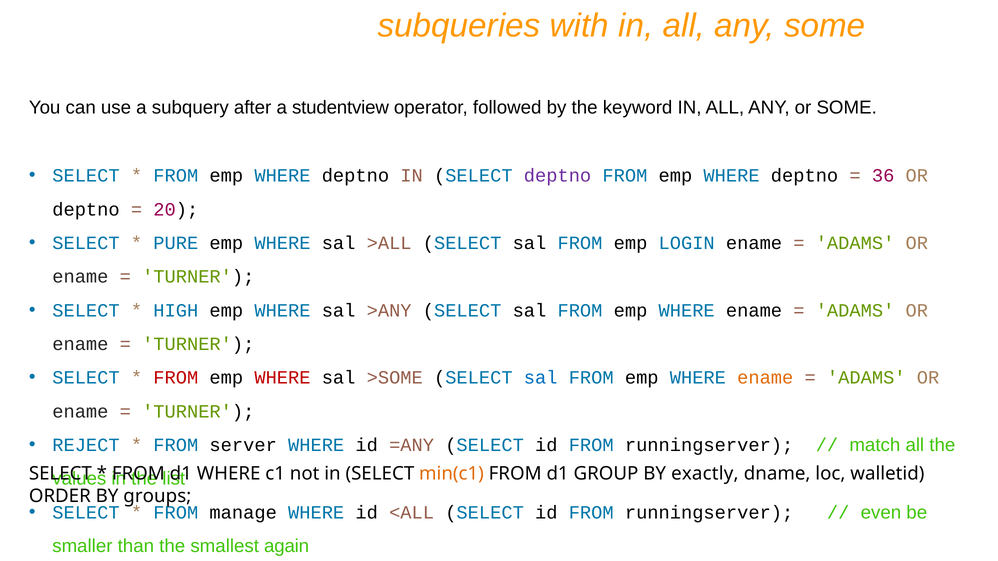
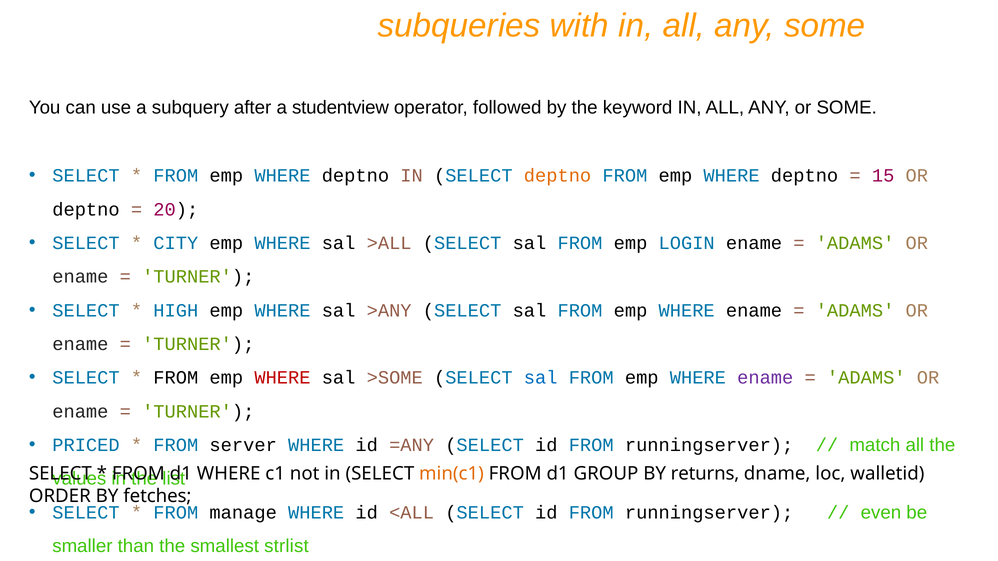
deptno colour: purple -> orange (558, 176)
36: 36 -> 15 (883, 176)
PURE: PURE -> CITY (176, 243)
FROM colour: red -> black (176, 378)
ename colour: orange -> purple (765, 378)
REJECT: REJECT -> PRICED (86, 445)
exactly: exactly -> returns (705, 474)
groups: groups -> fetches (157, 496)
again: again -> strlist (286, 546)
